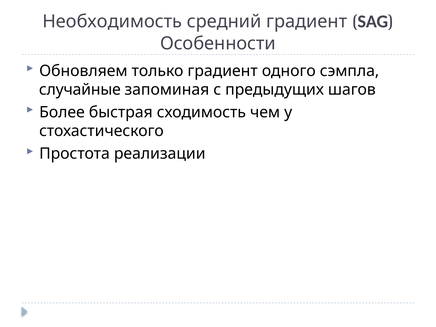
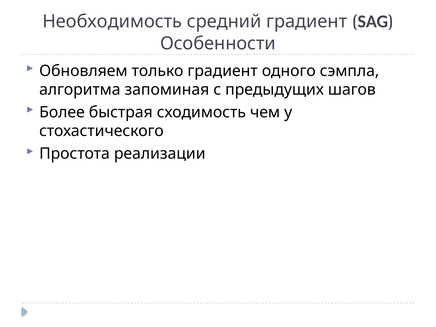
случайные: случайные -> алгоритма (80, 90)
